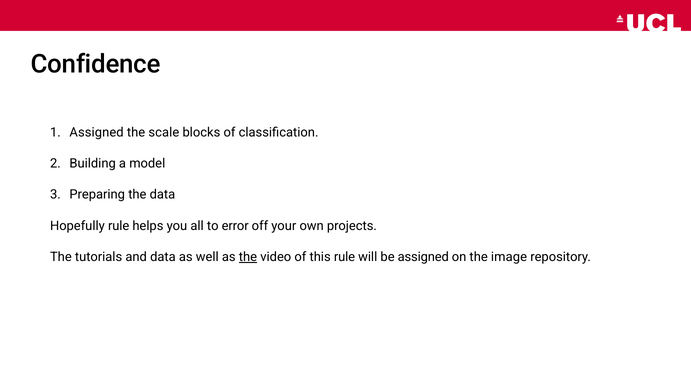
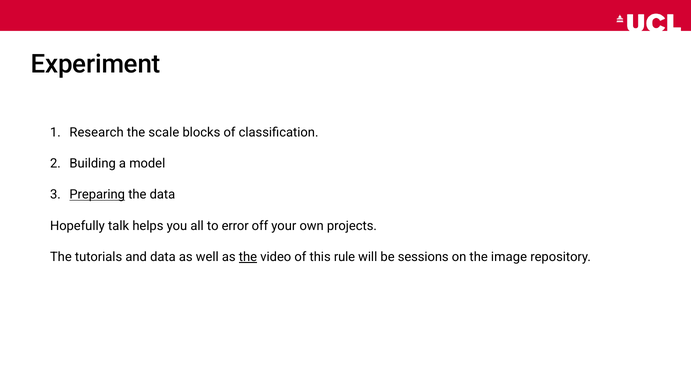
Confidence: Confidence -> Experiment (96, 64)
Assigned: Assigned -> Research (97, 132)
Preparing underline: none -> present (97, 194)
Hopefully rule: rule -> talk (119, 226)
be assigned: assigned -> sessions (423, 257)
